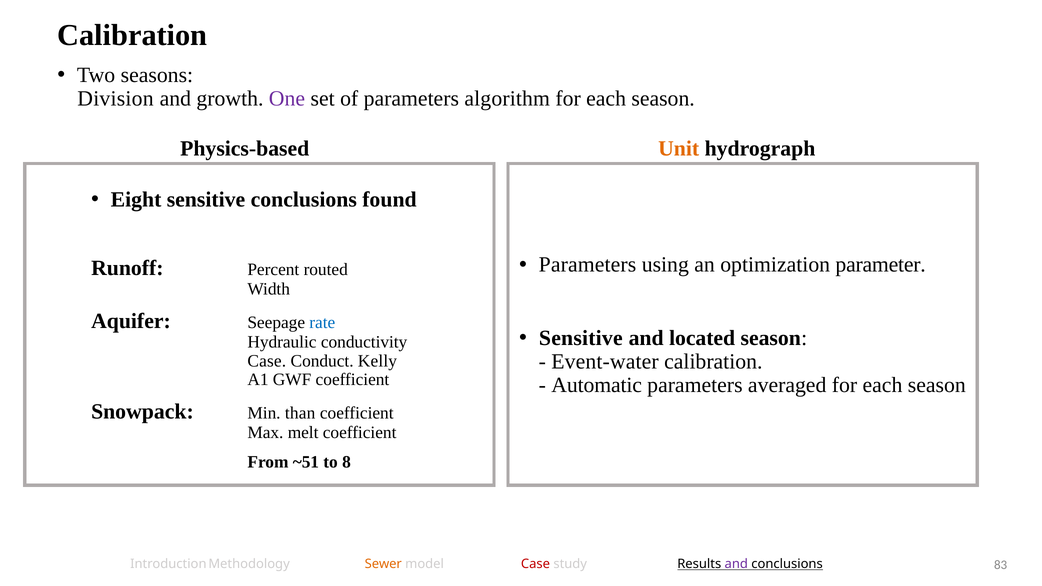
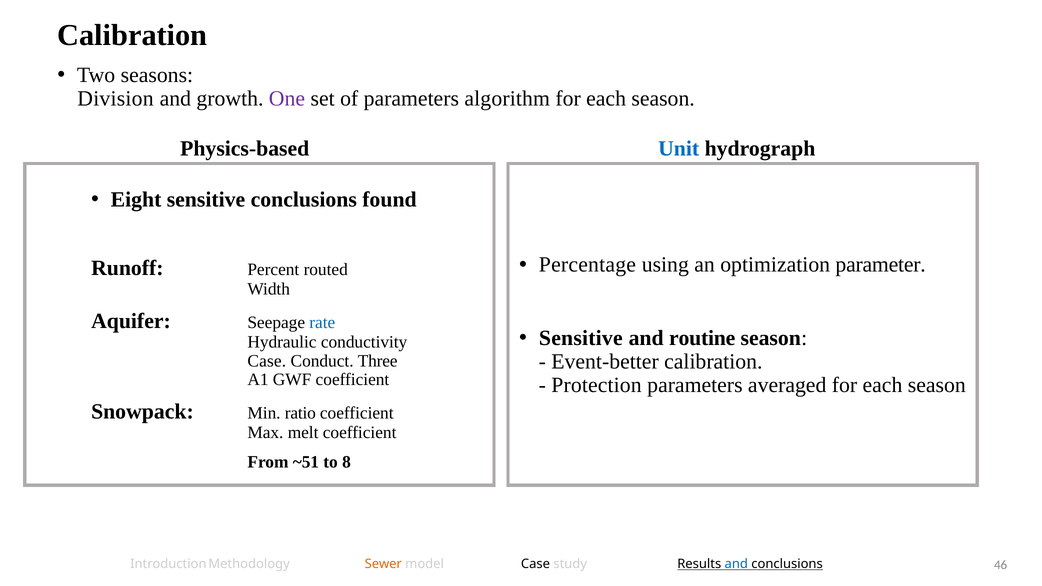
Unit colour: orange -> blue (679, 148)
Parameters: Parameters -> Percentage (587, 265)
and located: located -> routine (702, 338)
Event-water: Event-water -> Event-better (605, 361)
Conduct Kelly: Kelly -> Three (378, 361)
Automatic: Automatic -> Protection (596, 385)
than: than -> ratio (300, 413)
Case colour: red -> black (536, 564)
and colour: purple -> blue (736, 564)
83: 83 -> 46 (1001, 565)
